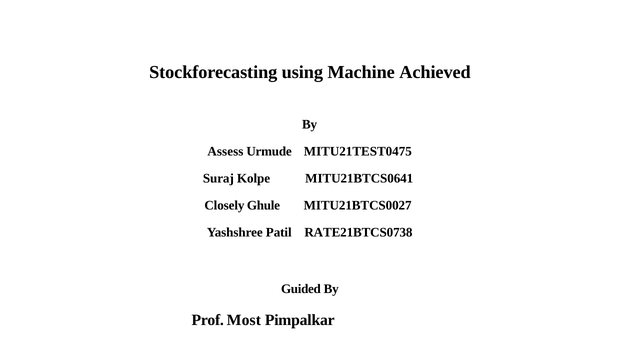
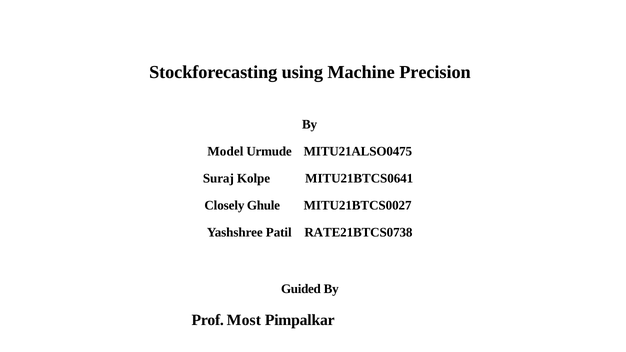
Achieved: Achieved -> Precision (435, 72)
Assess: Assess -> Model (225, 152)
MITU21TEST0475: MITU21TEST0475 -> MITU21ALSO0475 (358, 152)
